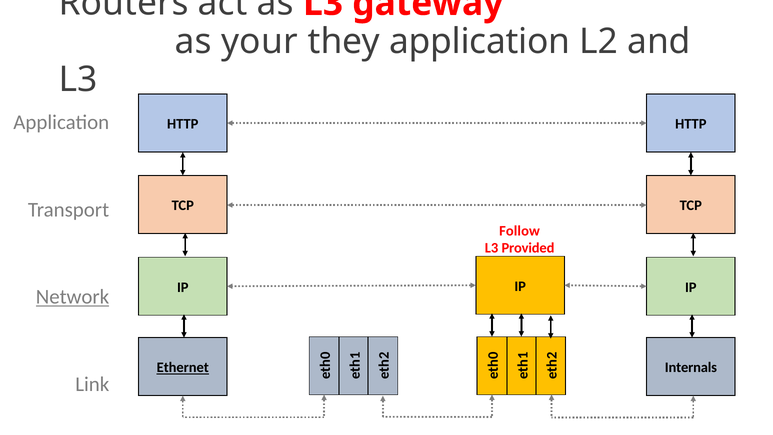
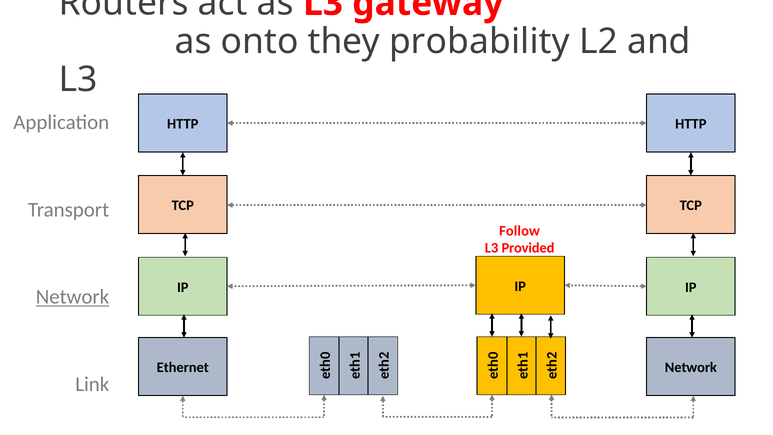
your: your -> onto (260, 41)
they application: application -> probability (479, 41)
Ethernet underline: present -> none (183, 367)
Internals: Internals -> Network (691, 367)
